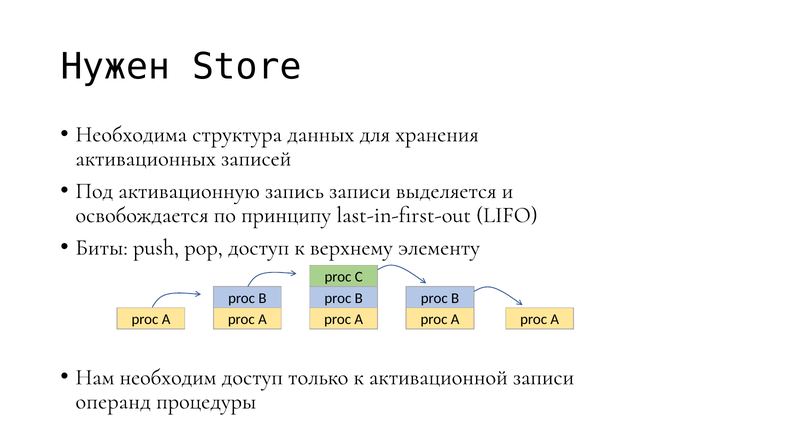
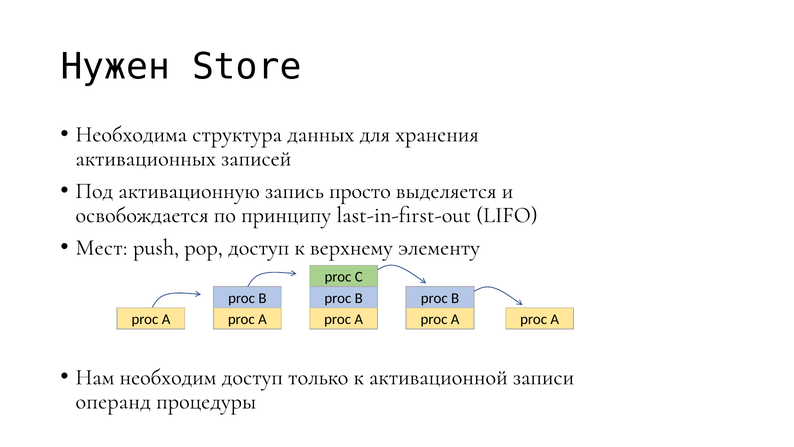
запись записи: записи -> просто (360, 190)
Биты: Биты -> Мест (101, 247)
